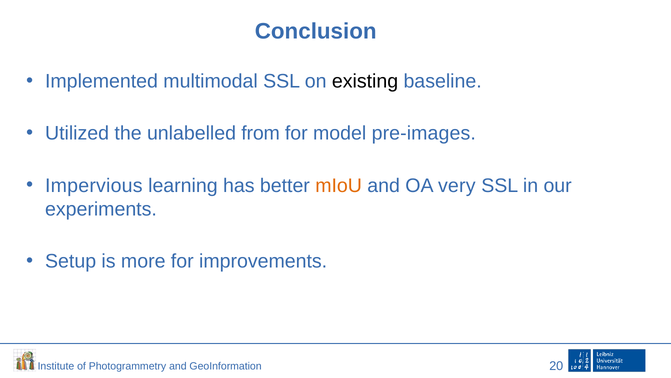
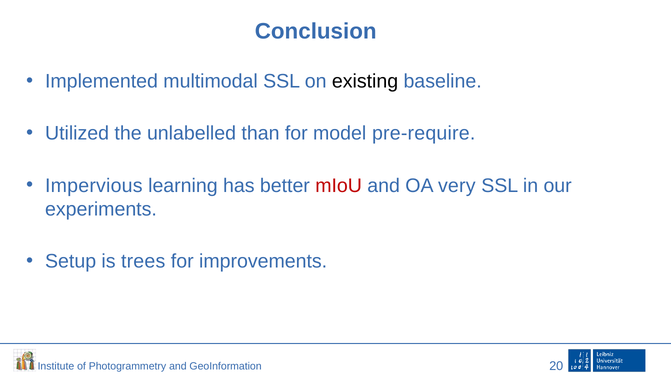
from: from -> than (261, 133)
pre-images: pre-images -> pre-require (424, 133)
mIoU colour: orange -> red (339, 185)
more: more -> trees (143, 261)
